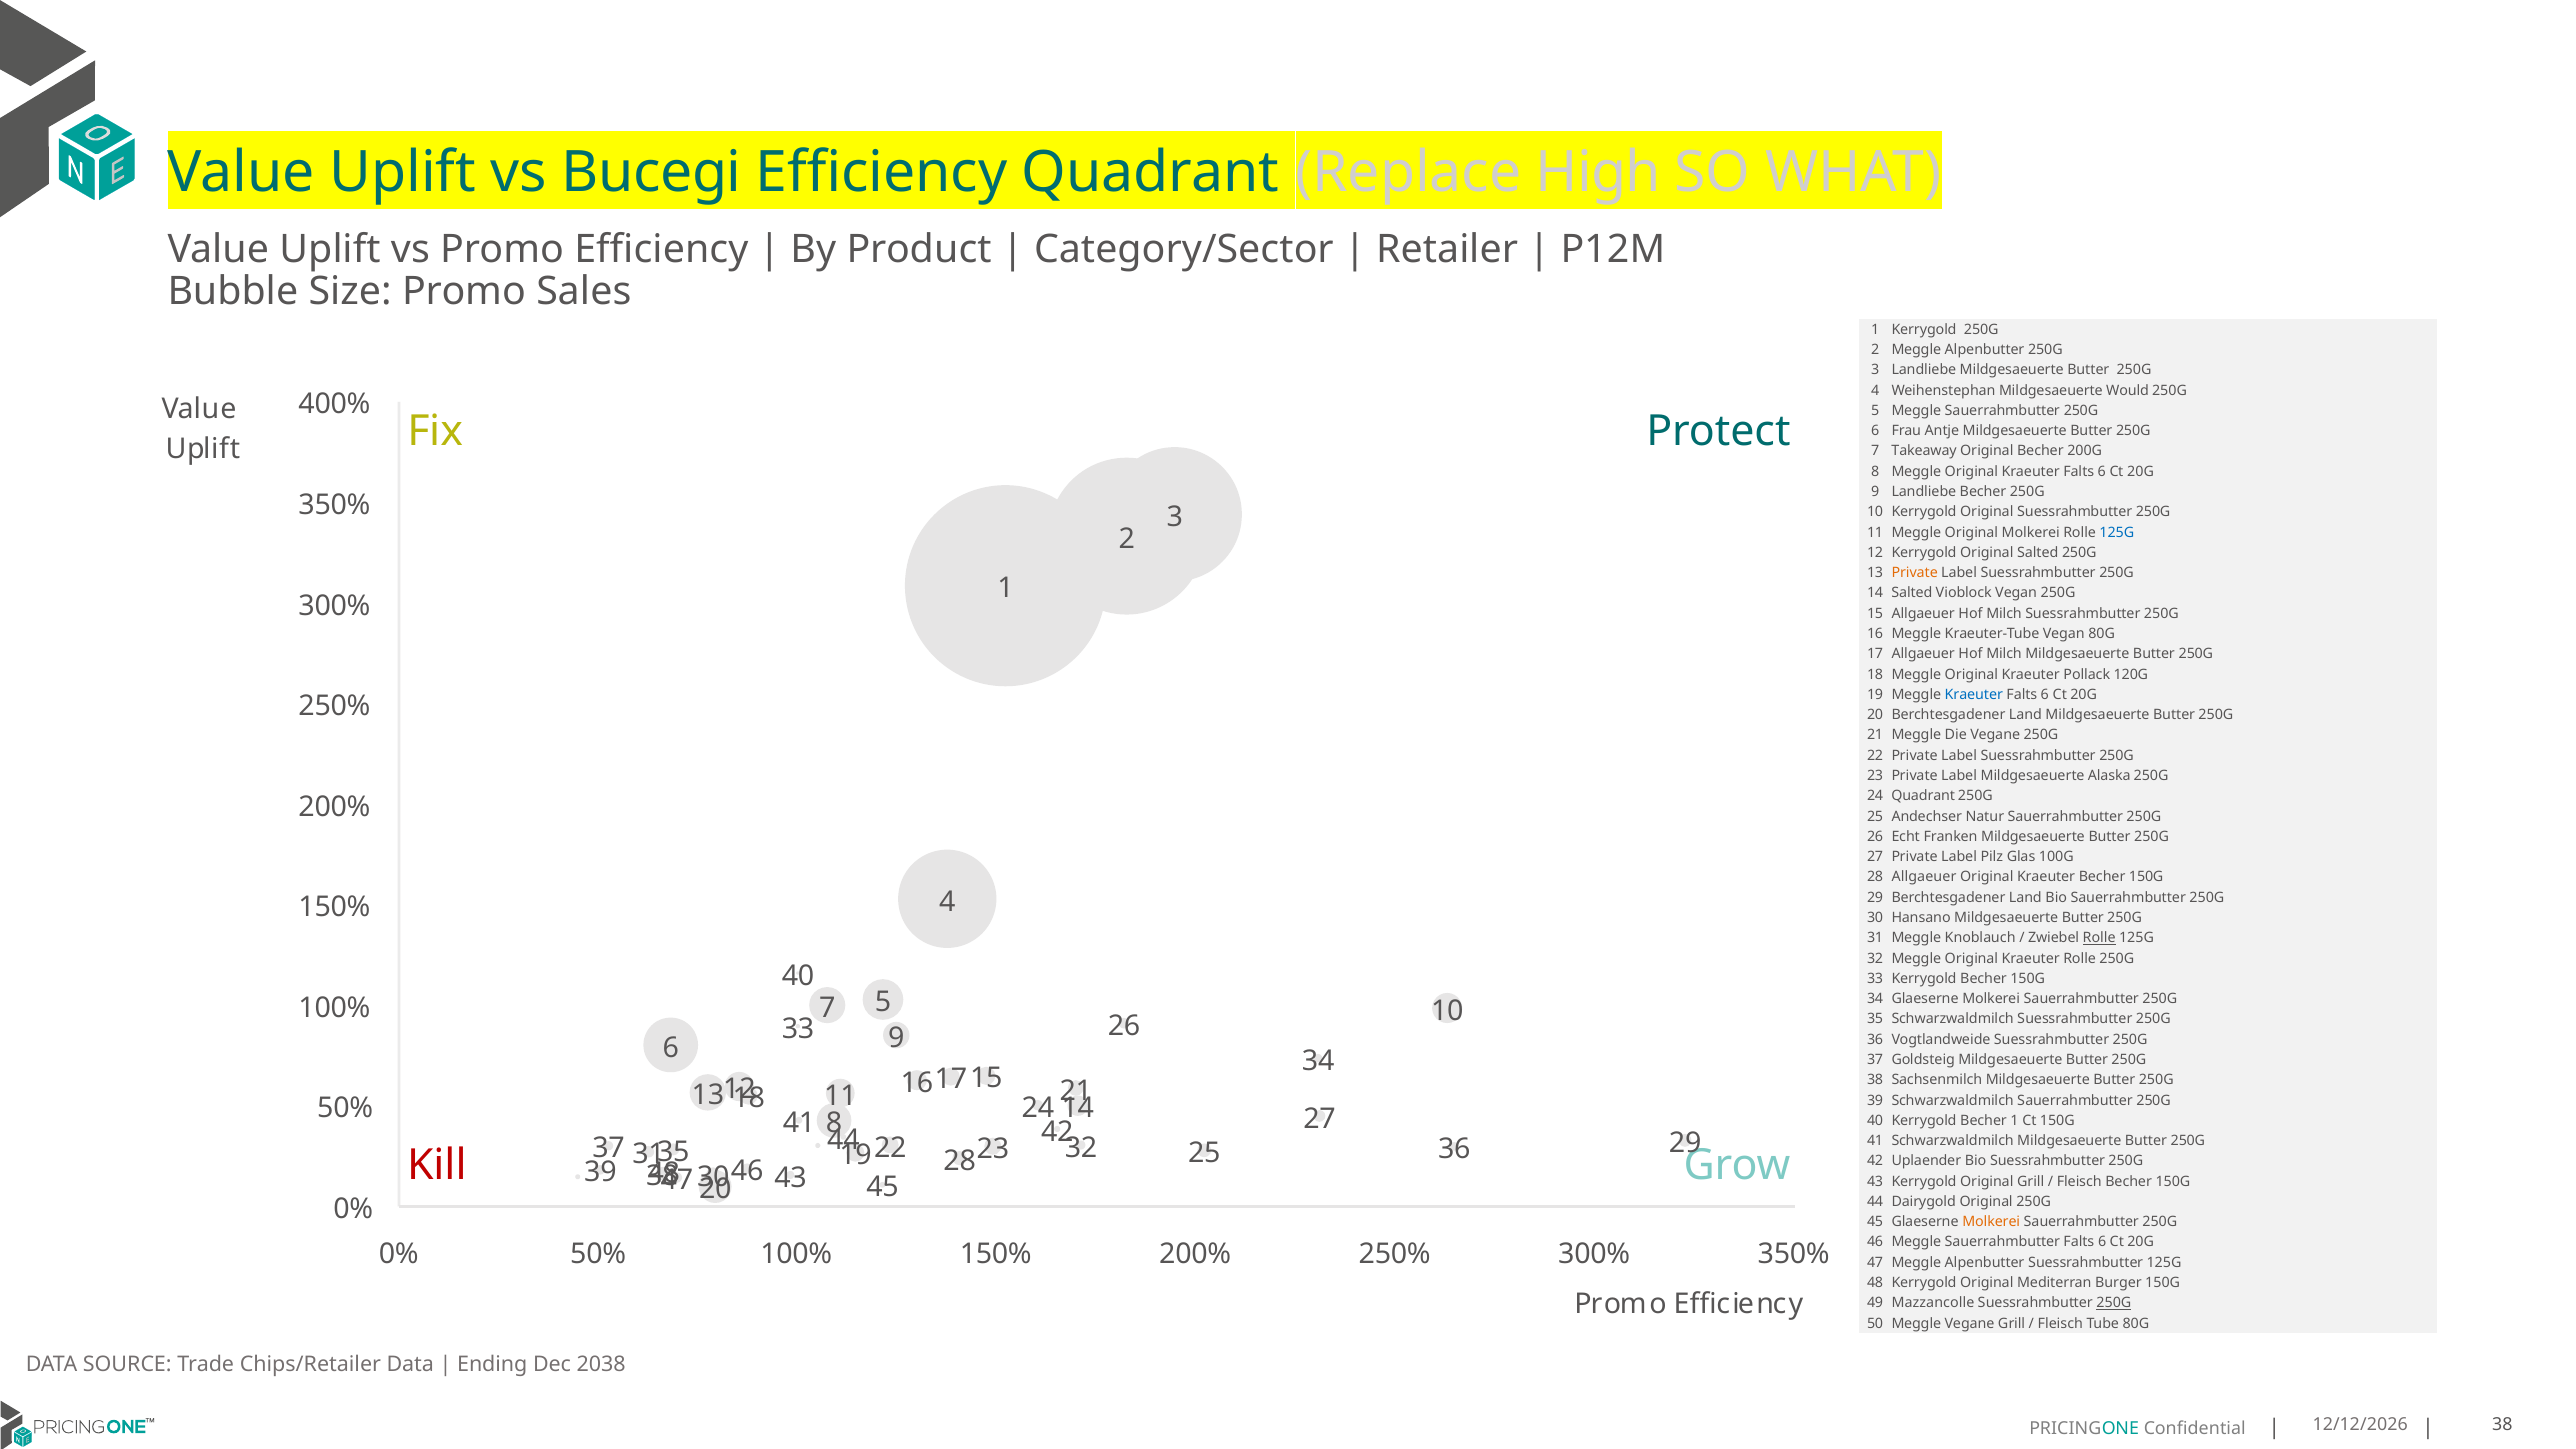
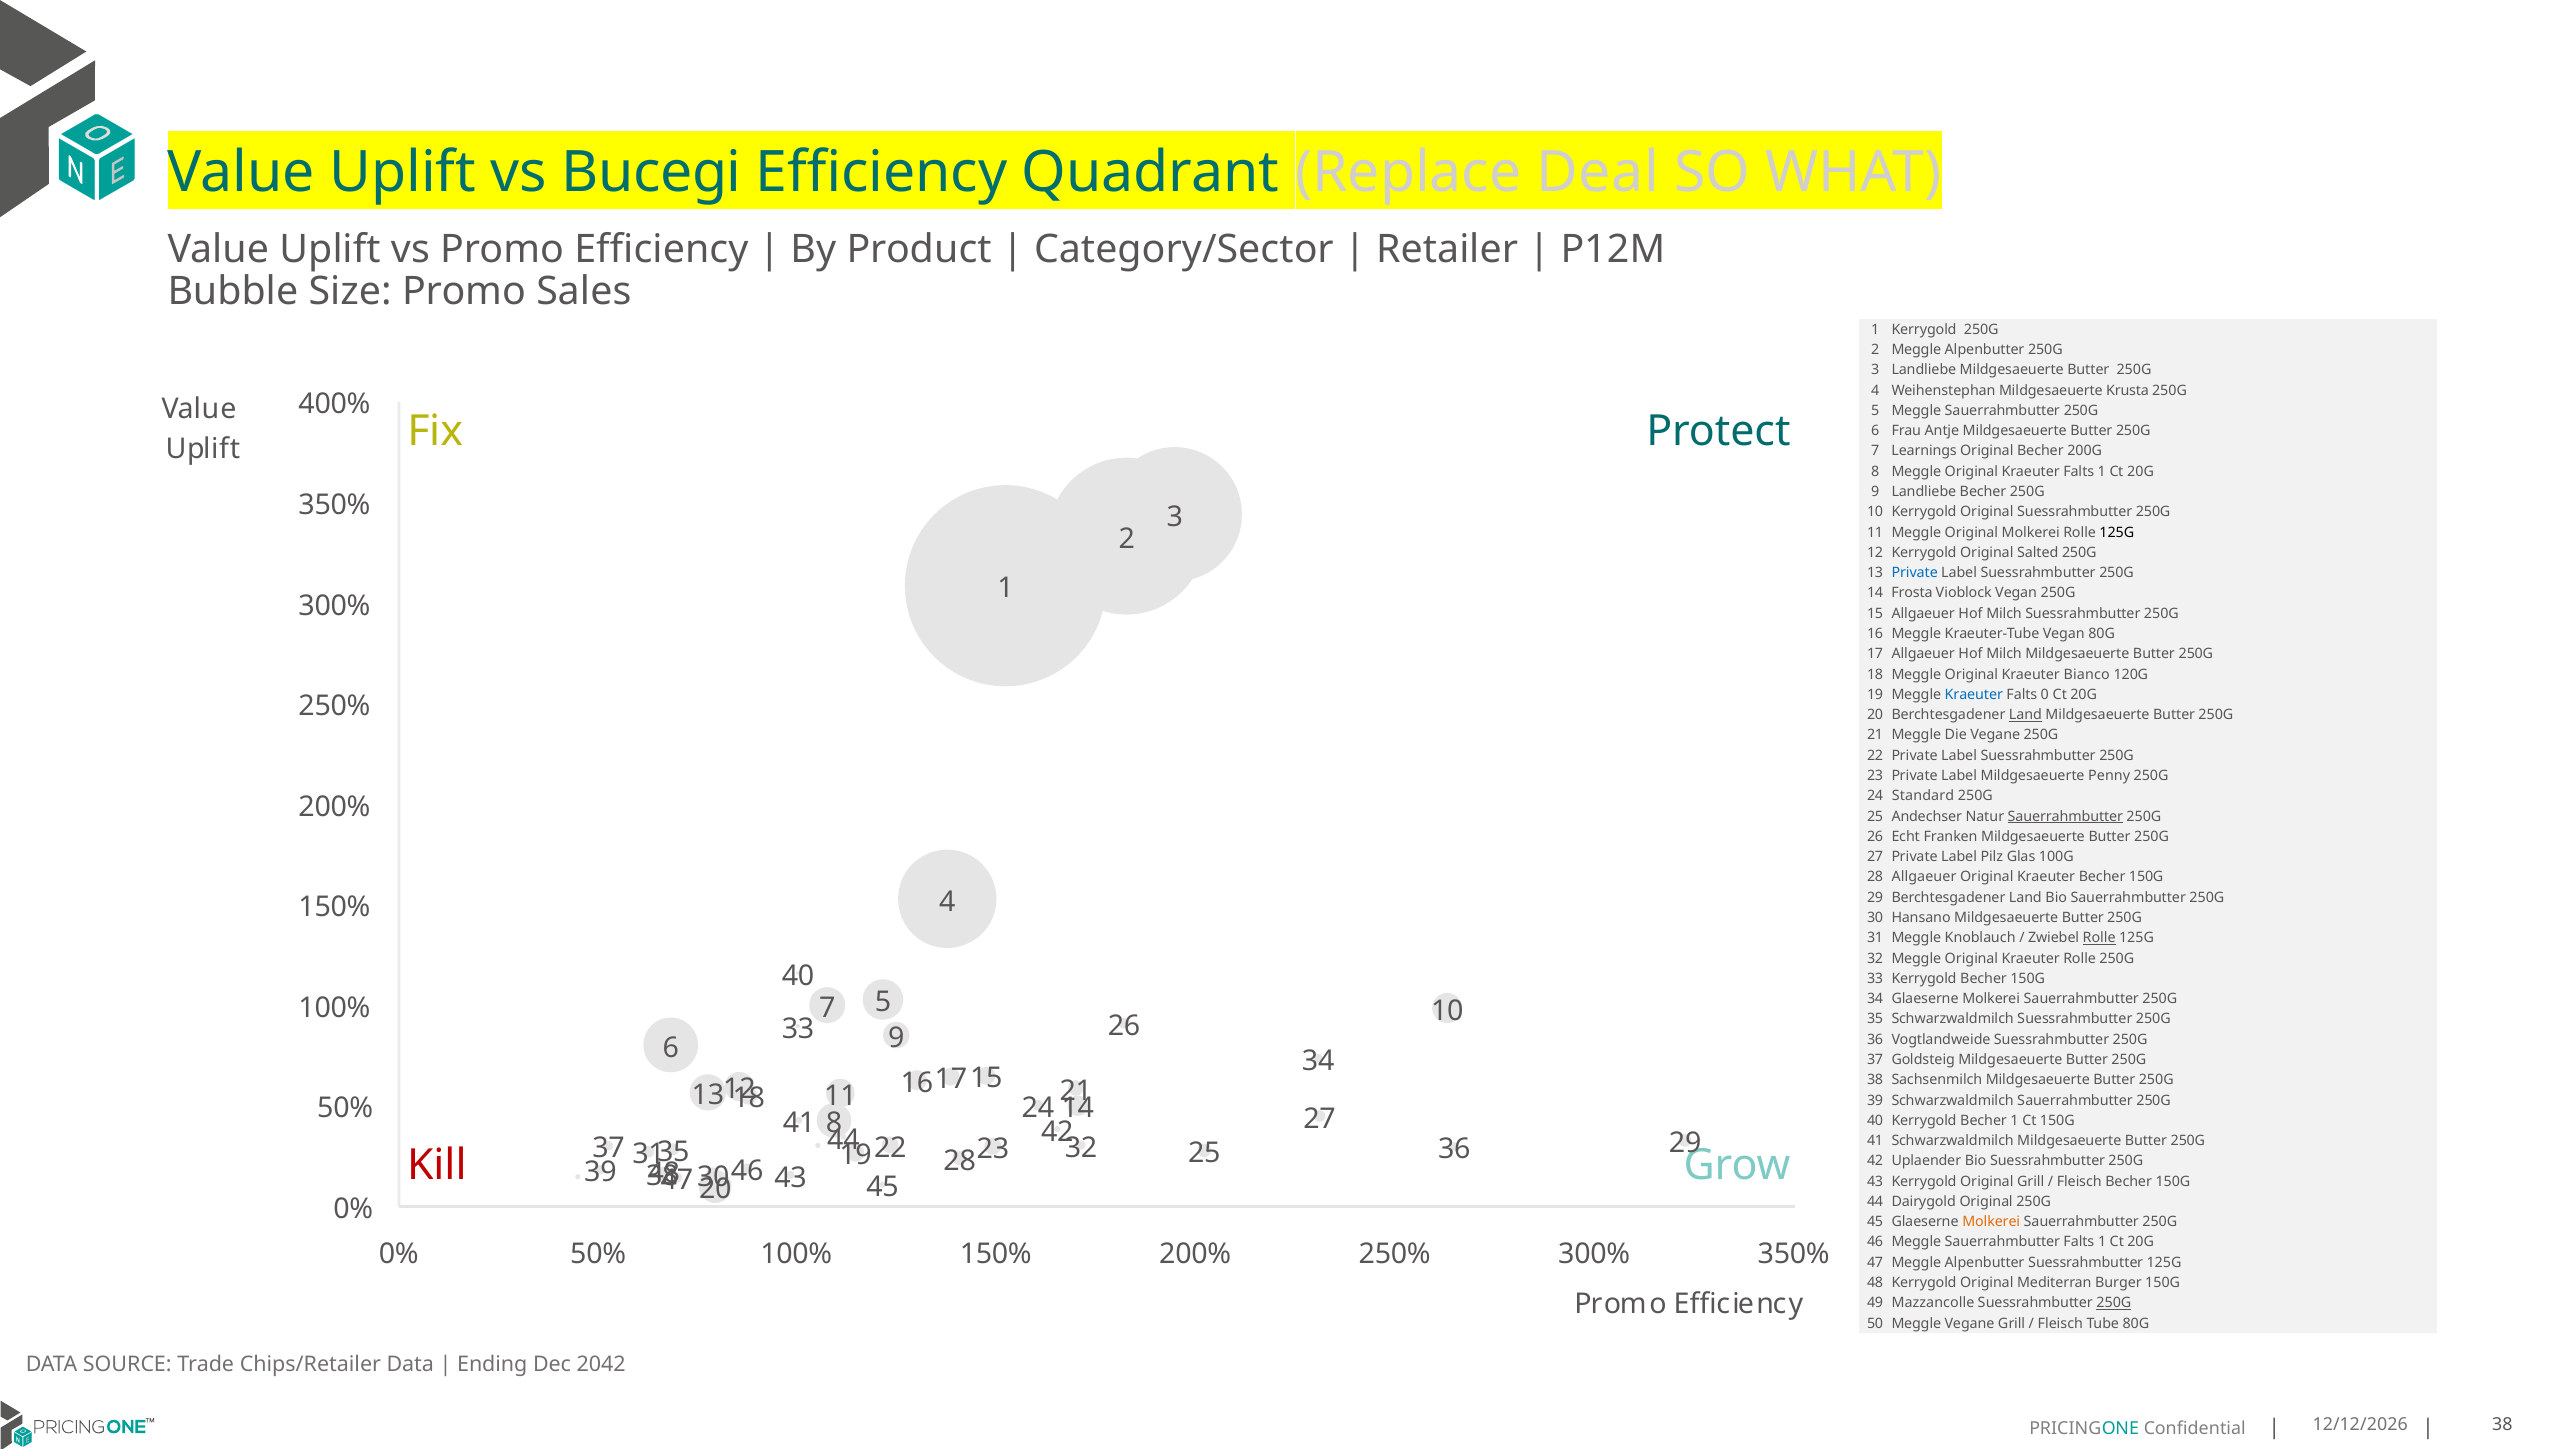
High: High -> Deal (1598, 173)
Would: Would -> Krusta (2128, 390)
Takeaway: Takeaway -> Learnings (1924, 451)
Original Kraeuter Falts 6: 6 -> 1 (2102, 472)
125G colour: blue -> black (2117, 532)
Private colour: orange -> blue (1915, 573)
14 Salted: Salted -> Frosta (1912, 593)
Pollack: Pollack -> Bianco (2087, 674)
6: 6 -> 0 (2045, 695)
Land underline: none -> present (2025, 715)
Alaska: Alaska -> Penny (2109, 776)
24 Quadrant: Quadrant -> Standard (1923, 796)
Sauerrahmbutter underline: none -> present (2065, 816)
6: 6 -> 1 (2102, 1242)
2038: 2038 -> 2042 (601, 1365)
